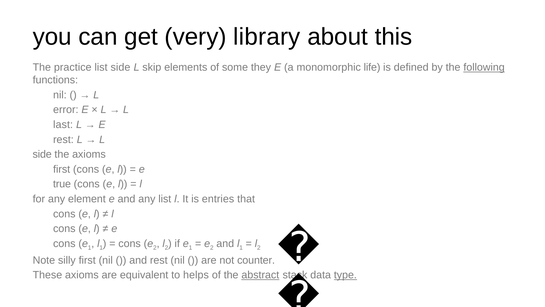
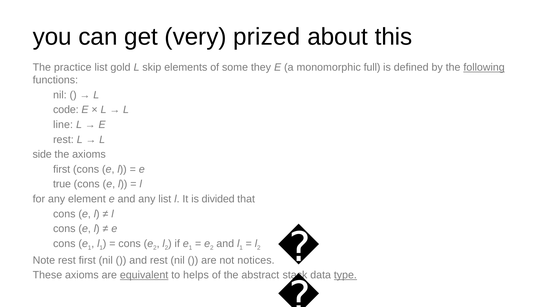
library: library -> prized (267, 37)
list side: side -> gold (121, 67)
life: life -> full (372, 67)
error: error -> code (66, 110)
last: last -> line (63, 125)
entries: entries -> divided (218, 199)
Note silly: silly -> rest (67, 260)
counter: counter -> notices (256, 260)
equivalent underline: none -> present (144, 275)
abstract underline: present -> none (260, 275)
